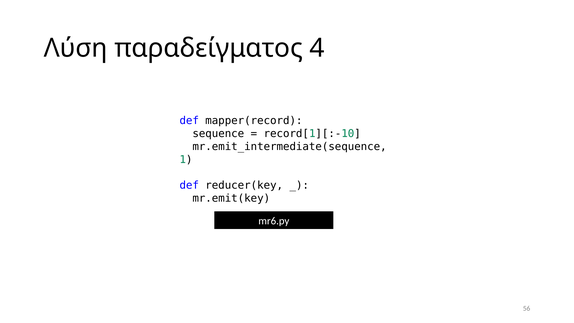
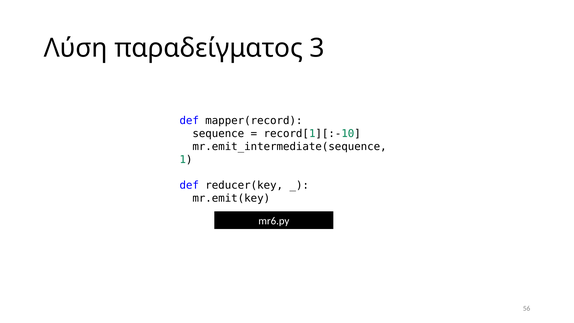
4: 4 -> 3 (317, 48)
